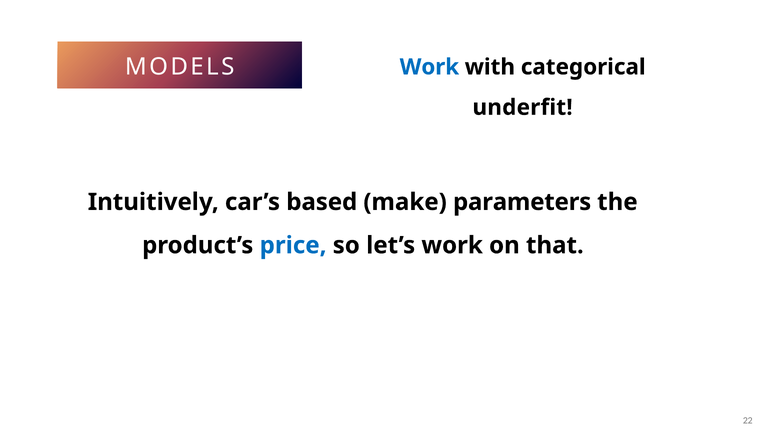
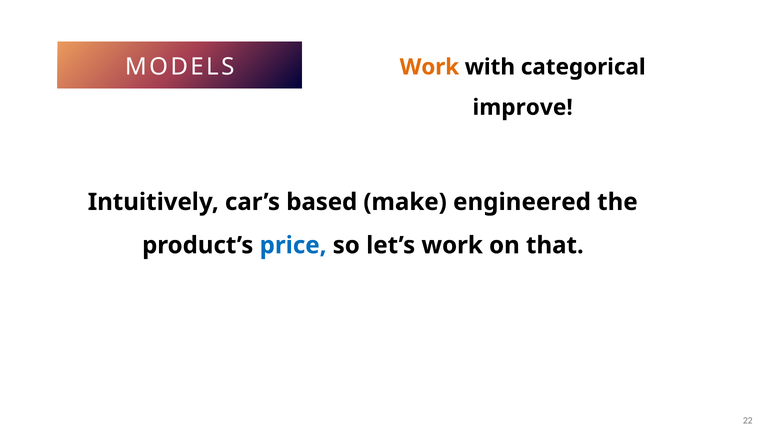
Work colour: blue -> orange (429, 67)
underfit: underfit -> improve (523, 108)
parameters: parameters -> engineered (522, 202)
